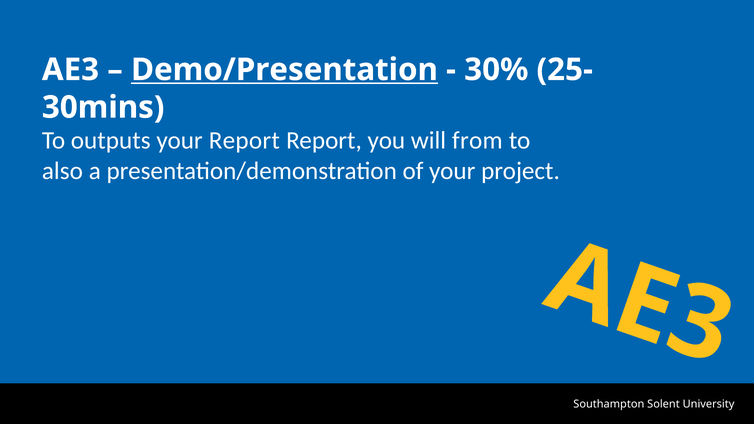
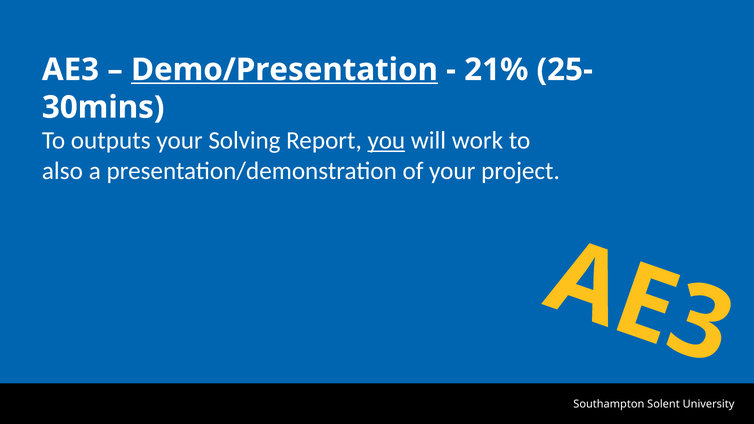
30%: 30% -> 21% (496, 70)
your Report: Report -> Solving (244, 141)
you underline: none -> present (386, 141)
from: from -> work (477, 141)
